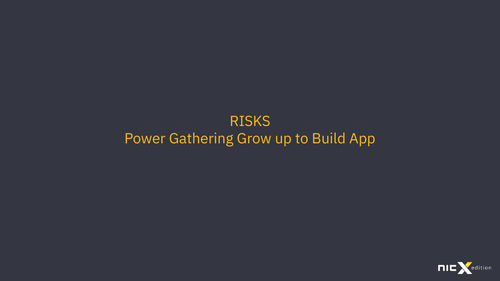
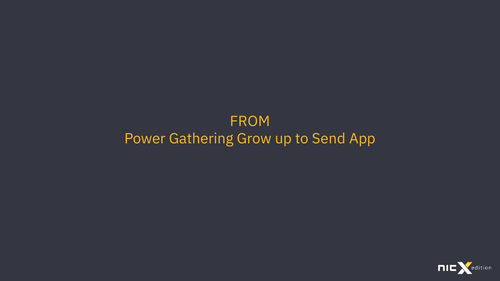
RISKS: RISKS -> FROM (250, 121)
Build: Build -> Send (329, 139)
